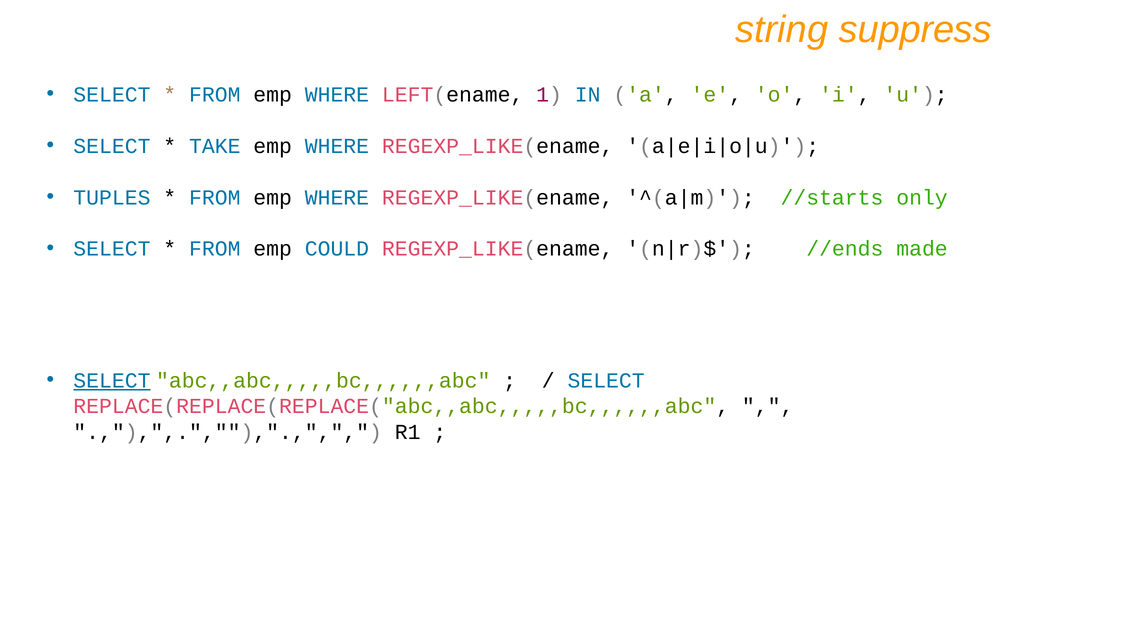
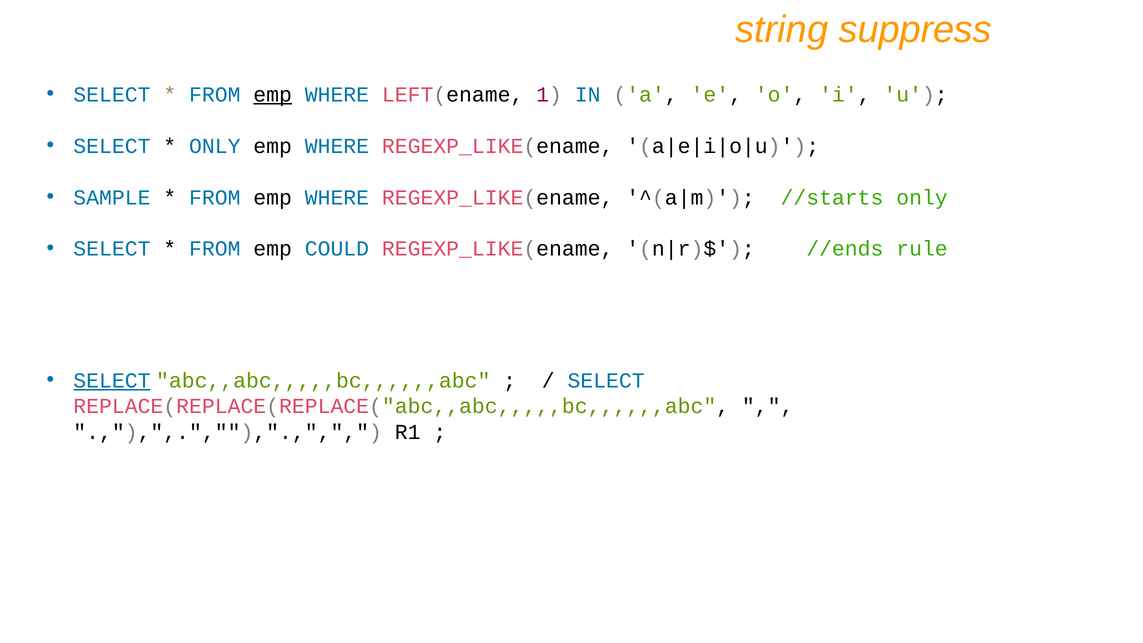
emp underline: none -> present (273, 95)
TAKE: TAKE -> ONLY (215, 146)
TUPLES: TUPLES -> SAMPLE (112, 197)
made: made -> rule (922, 249)
